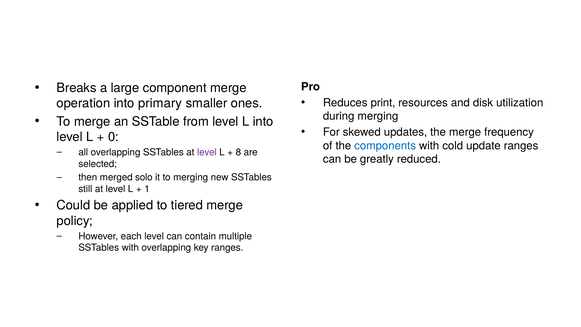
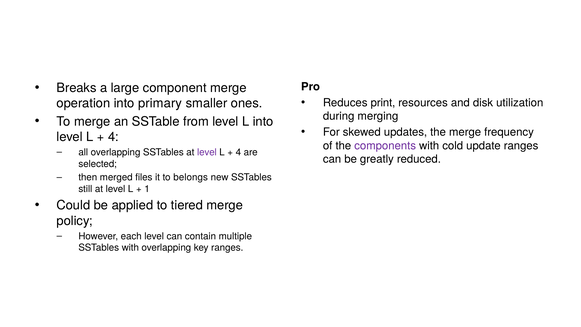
0: 0 -> 4 (113, 137)
components colour: blue -> purple (385, 146)
8: 8 -> 4 (238, 152)
solo: solo -> files (144, 177)
to merging: merging -> belongs (191, 177)
